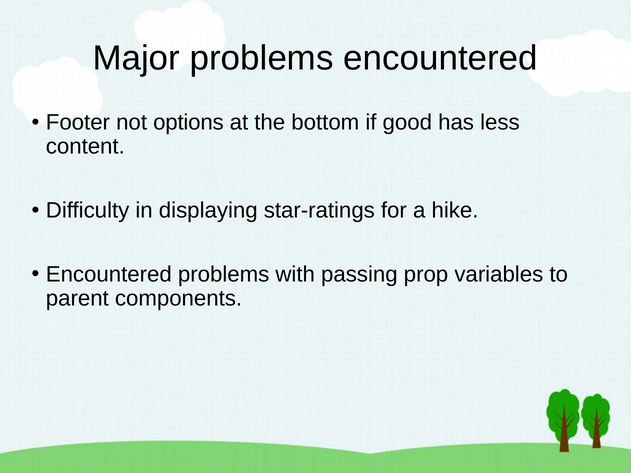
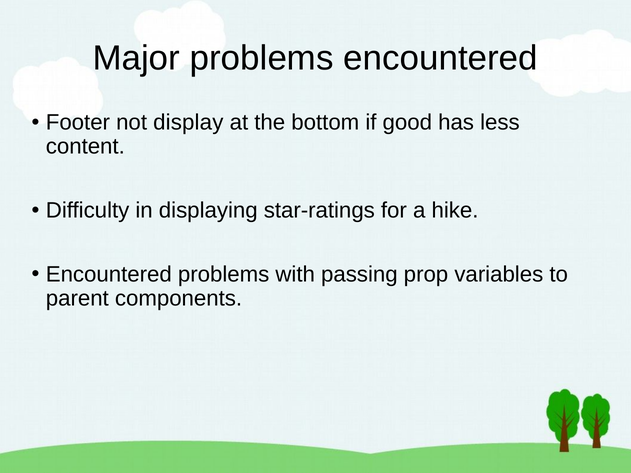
options: options -> display (188, 123)
